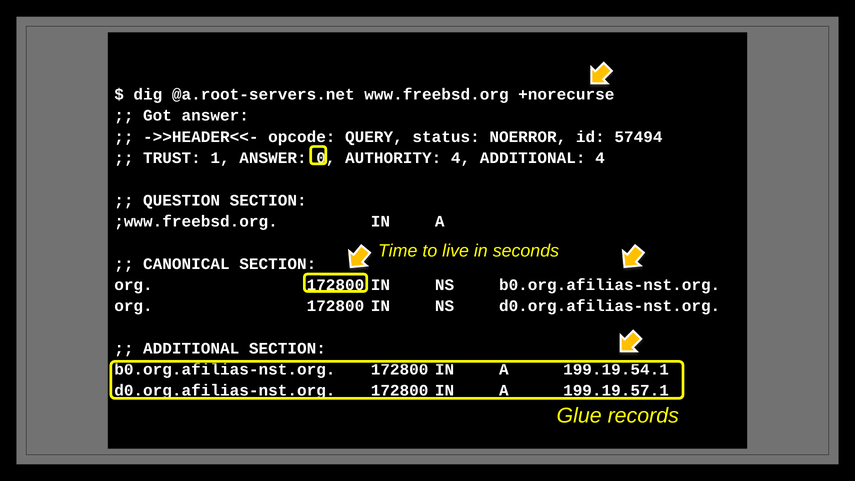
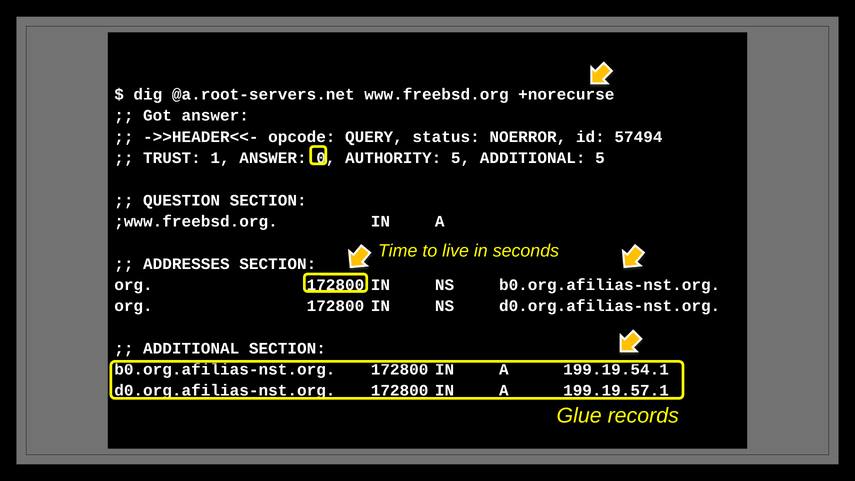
AUTHORITY 4: 4 -> 5 (461, 158)
ADDITIONAL 4: 4 -> 5 (600, 158)
CANONICAL: CANONICAL -> ADDRESSES (186, 264)
